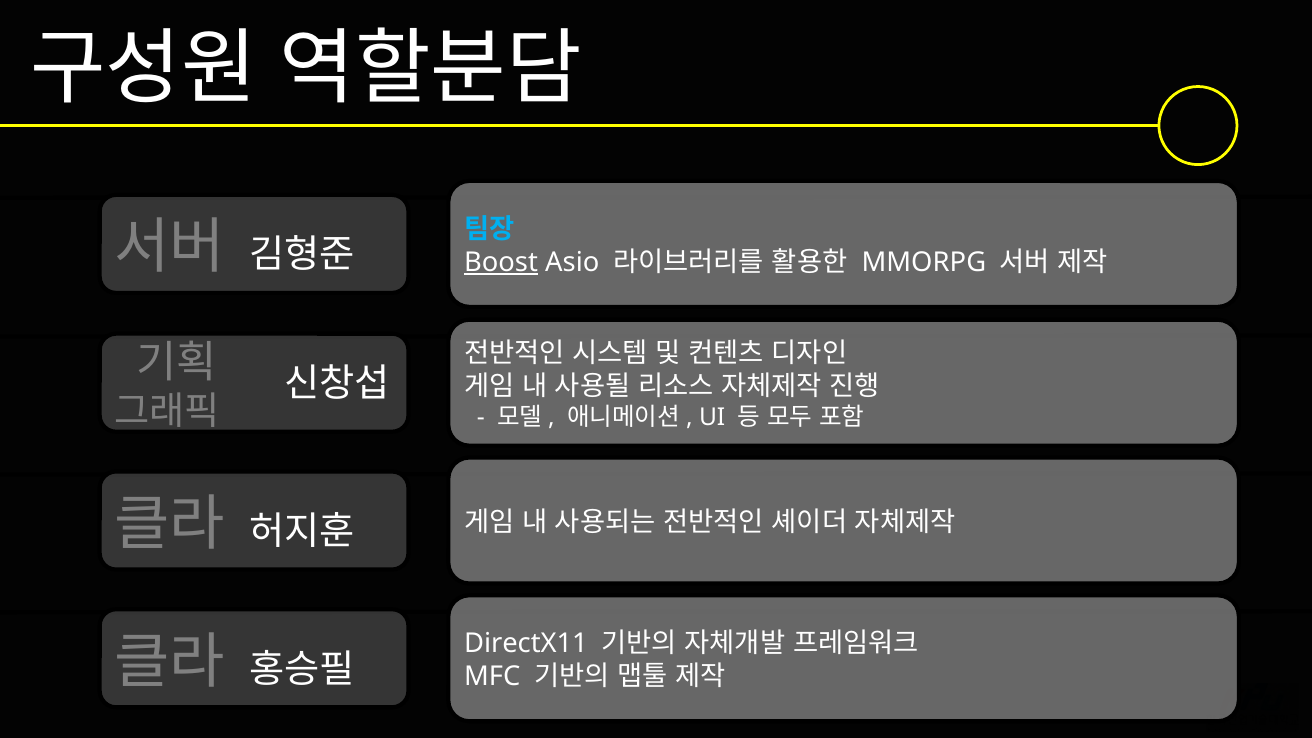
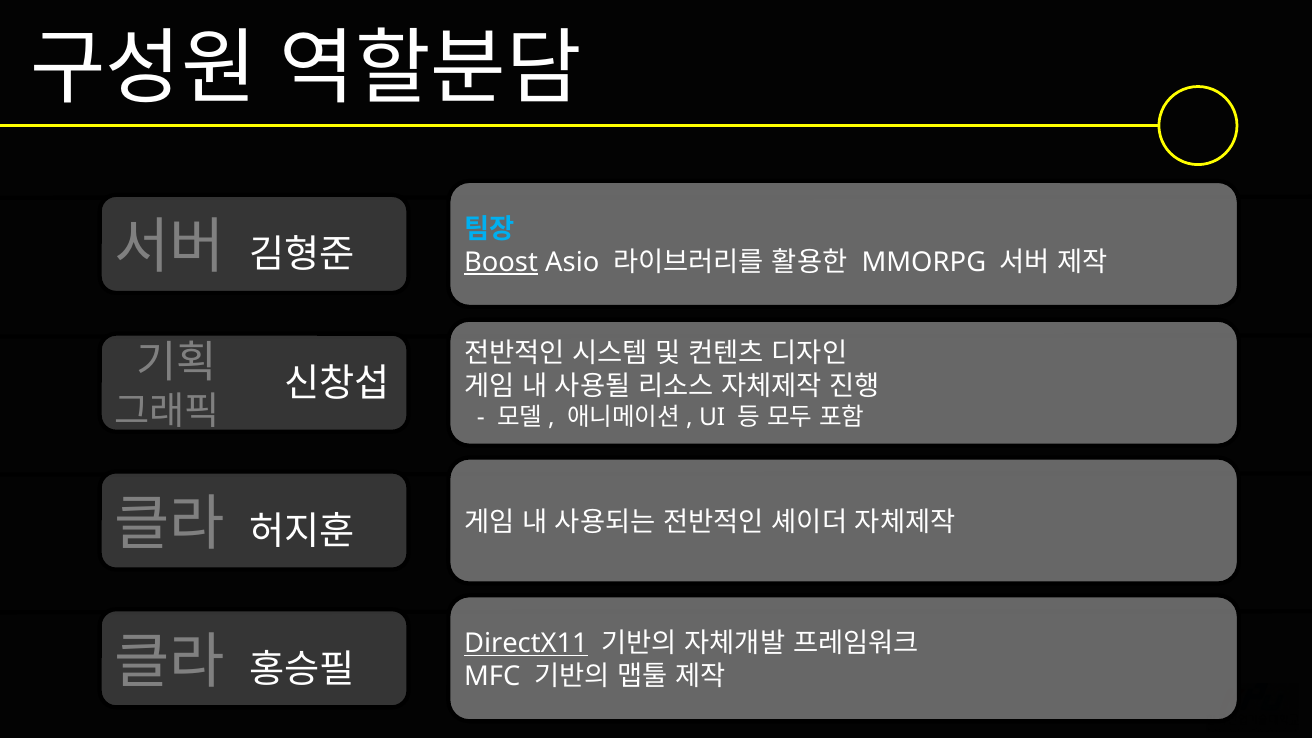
DirectX11 underline: none -> present (526, 644)
